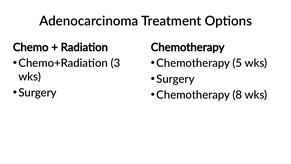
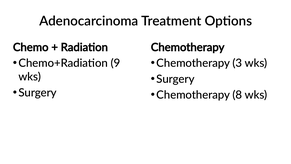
3: 3 -> 9 (115, 63)
5: 5 -> 3 (237, 63)
